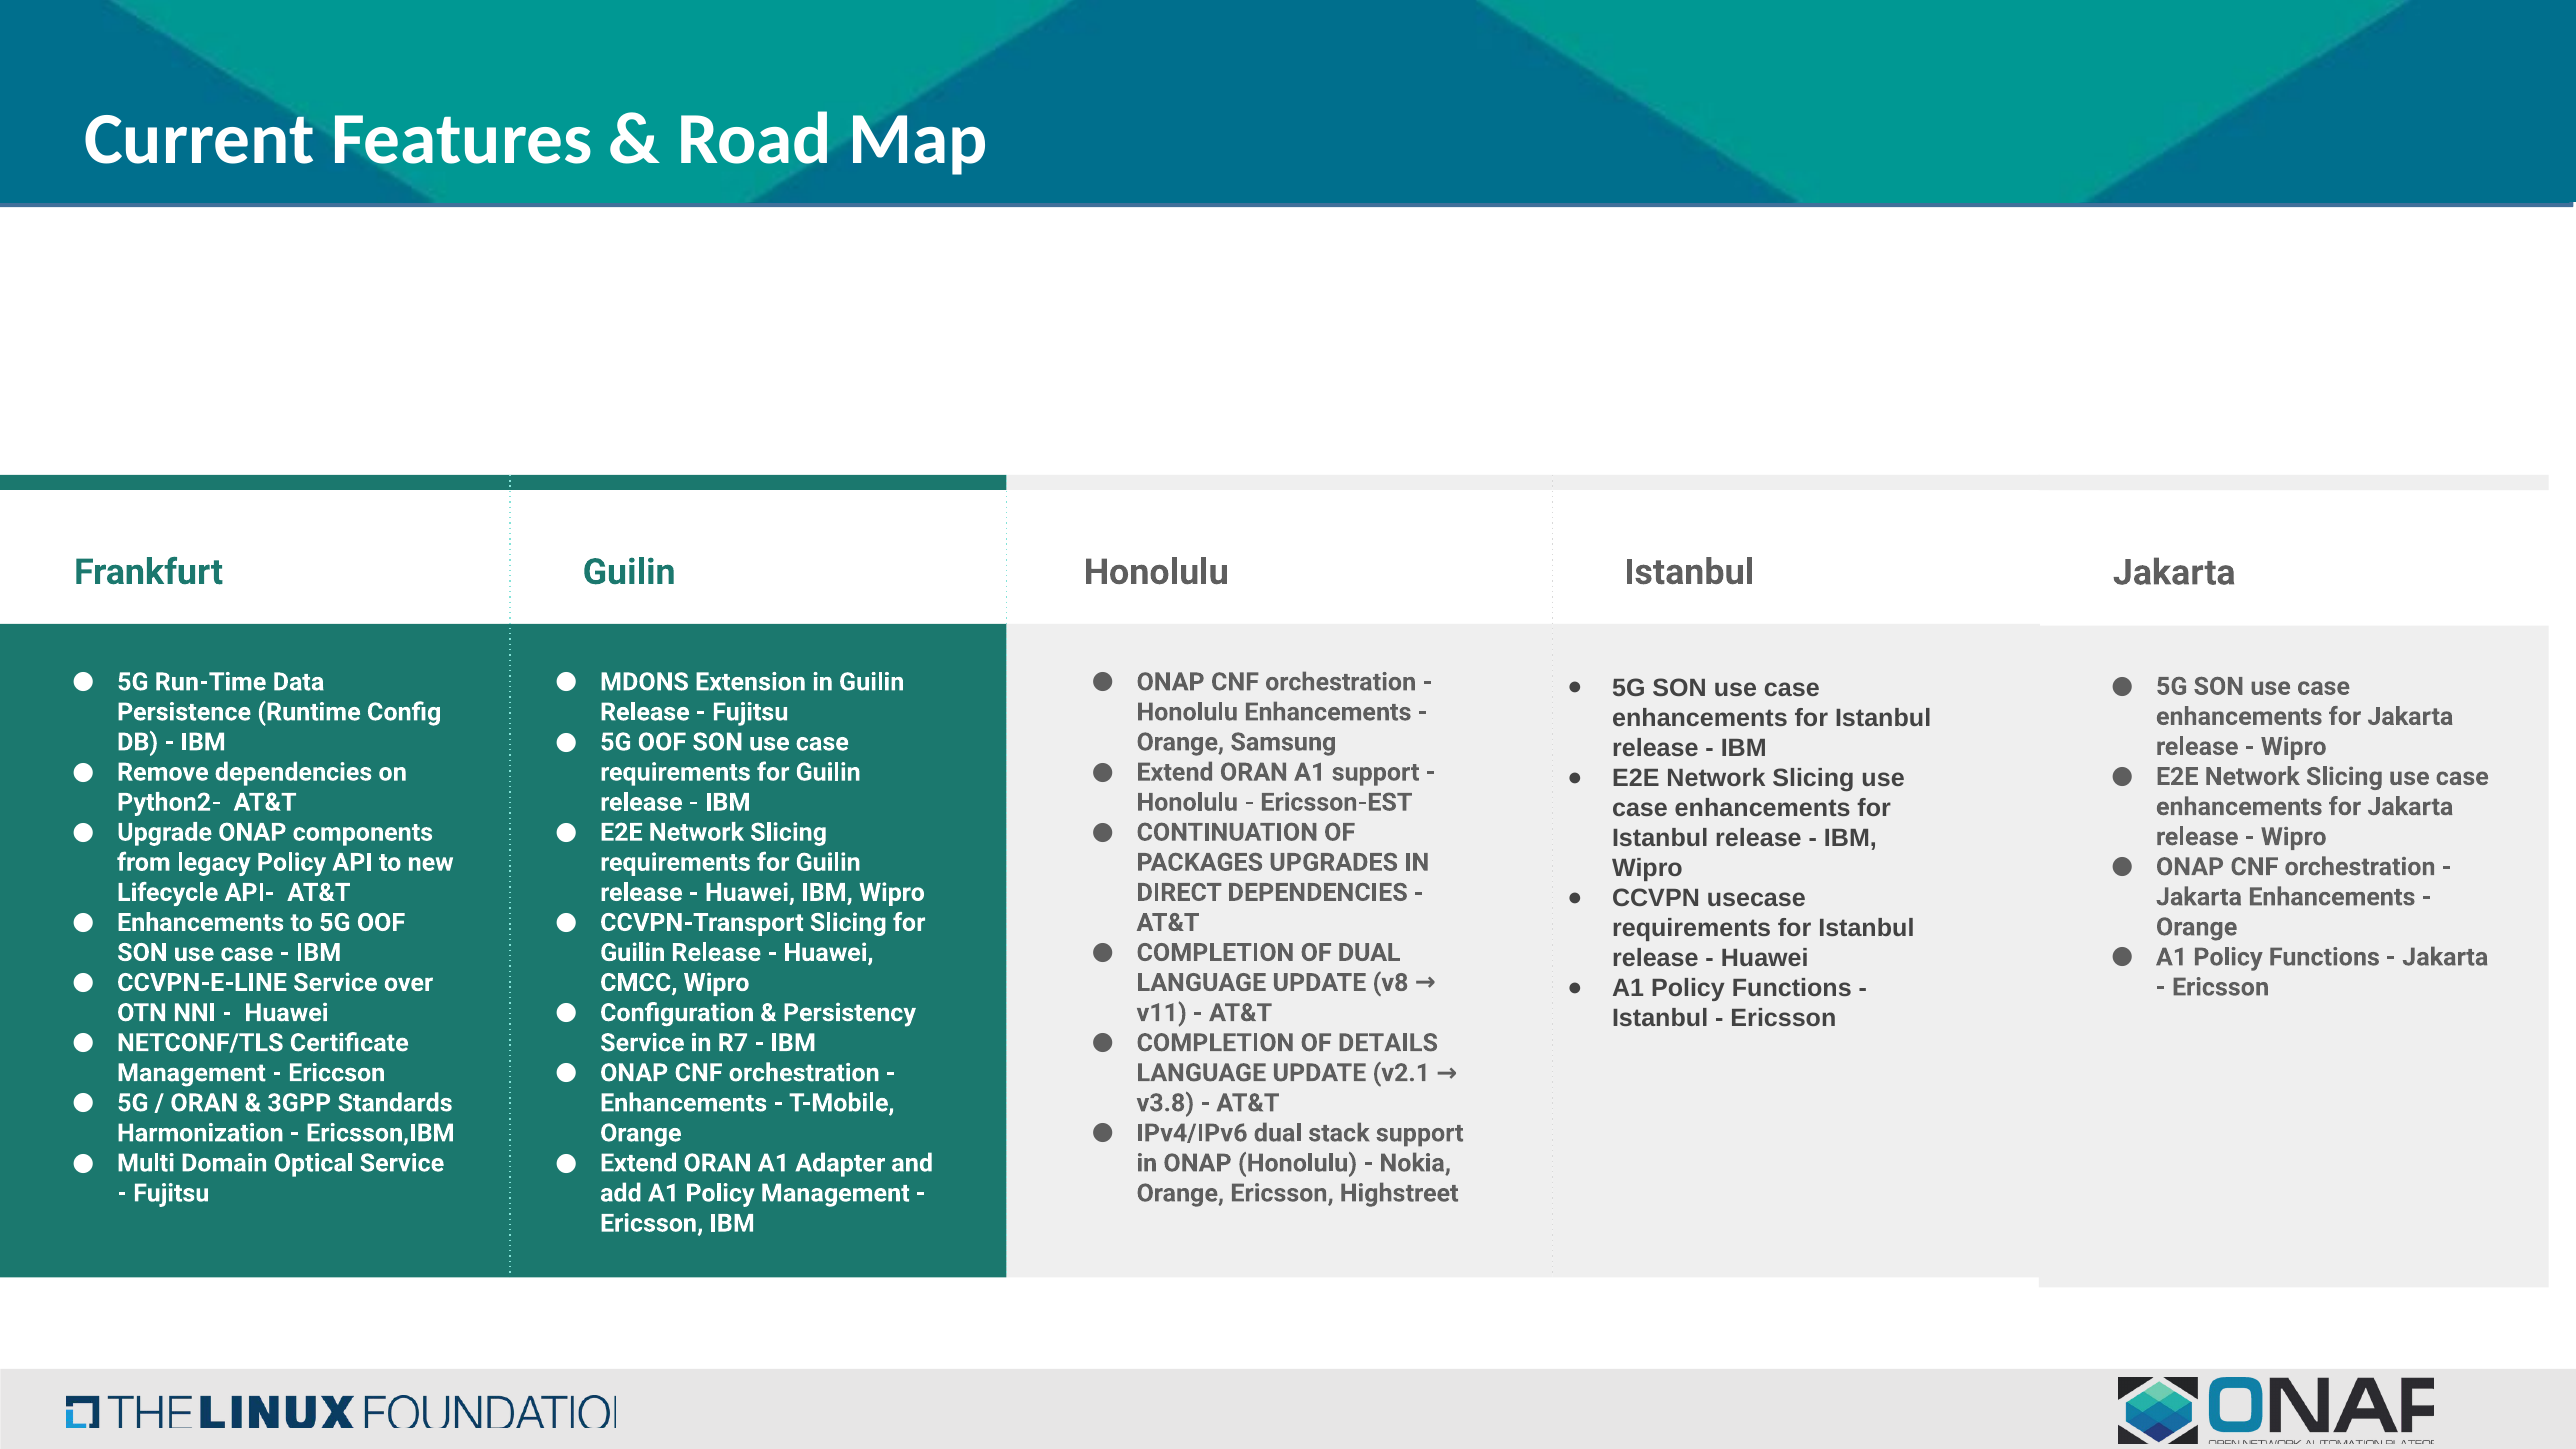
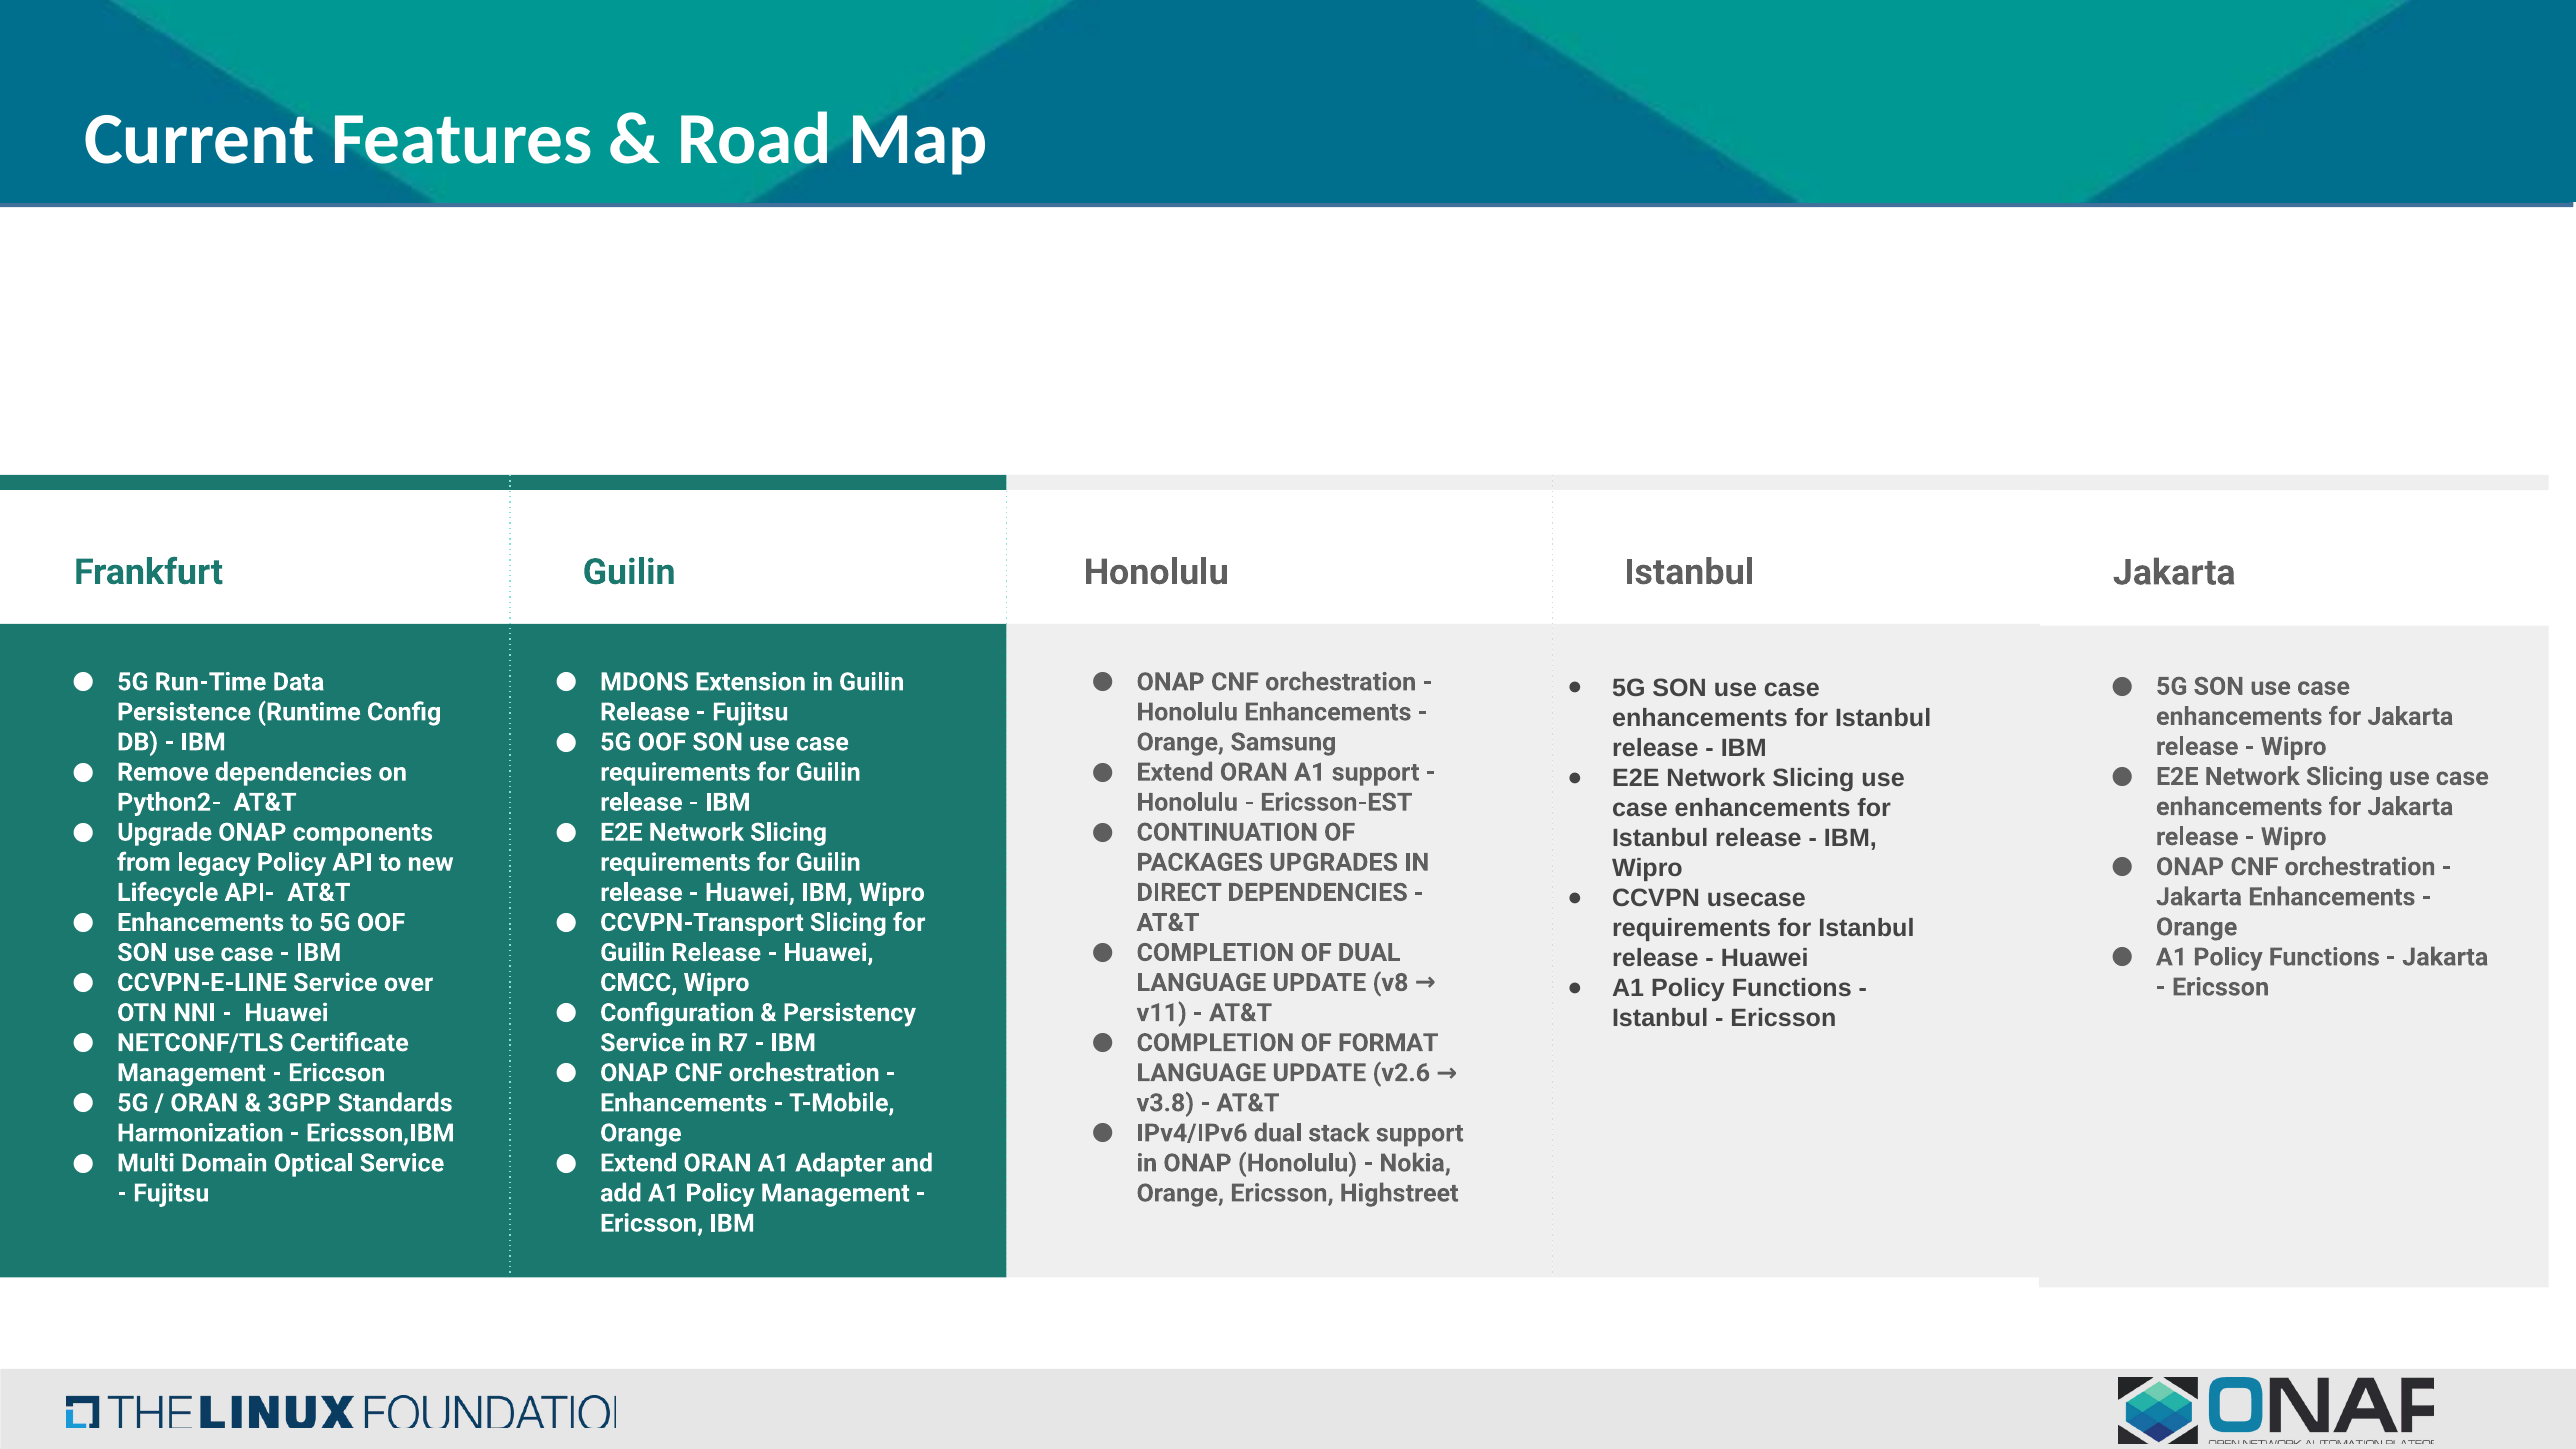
DETAILS: DETAILS -> FORMAT (1388, 1043)
v2.1: v2.1 -> v2.6 (1401, 1073)
